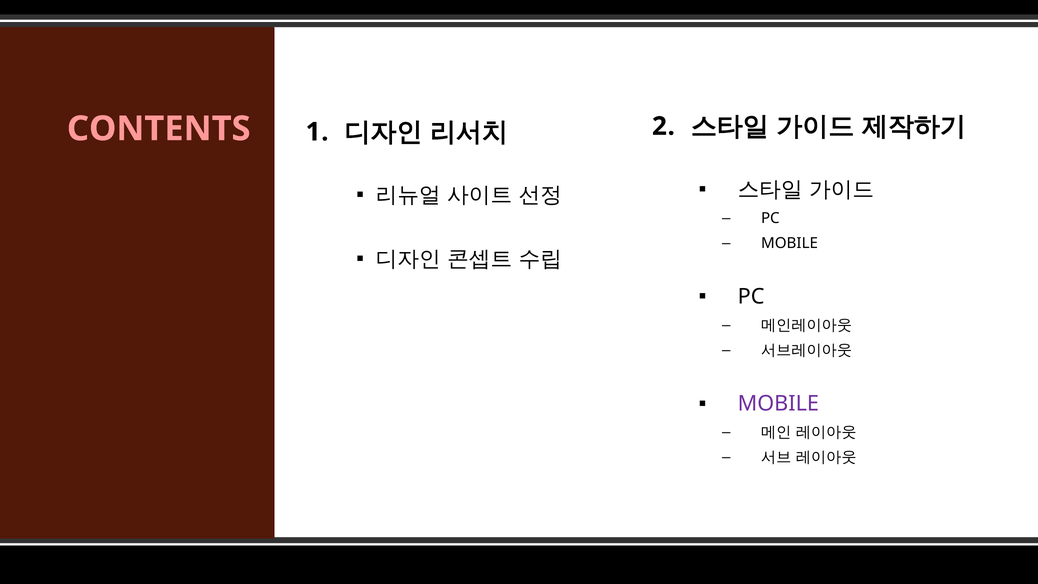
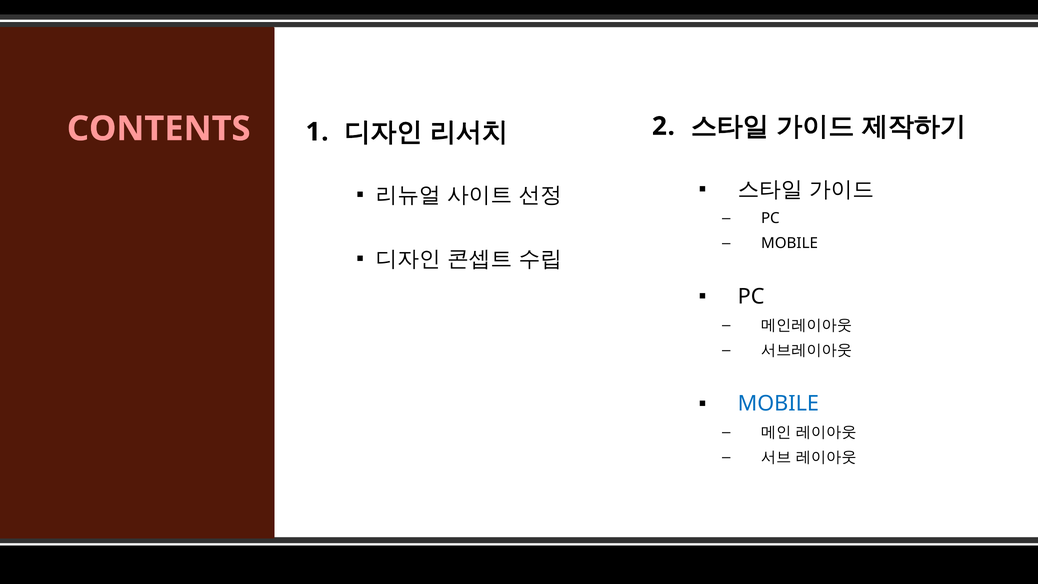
MOBILE colour: purple -> blue (778, 404)
